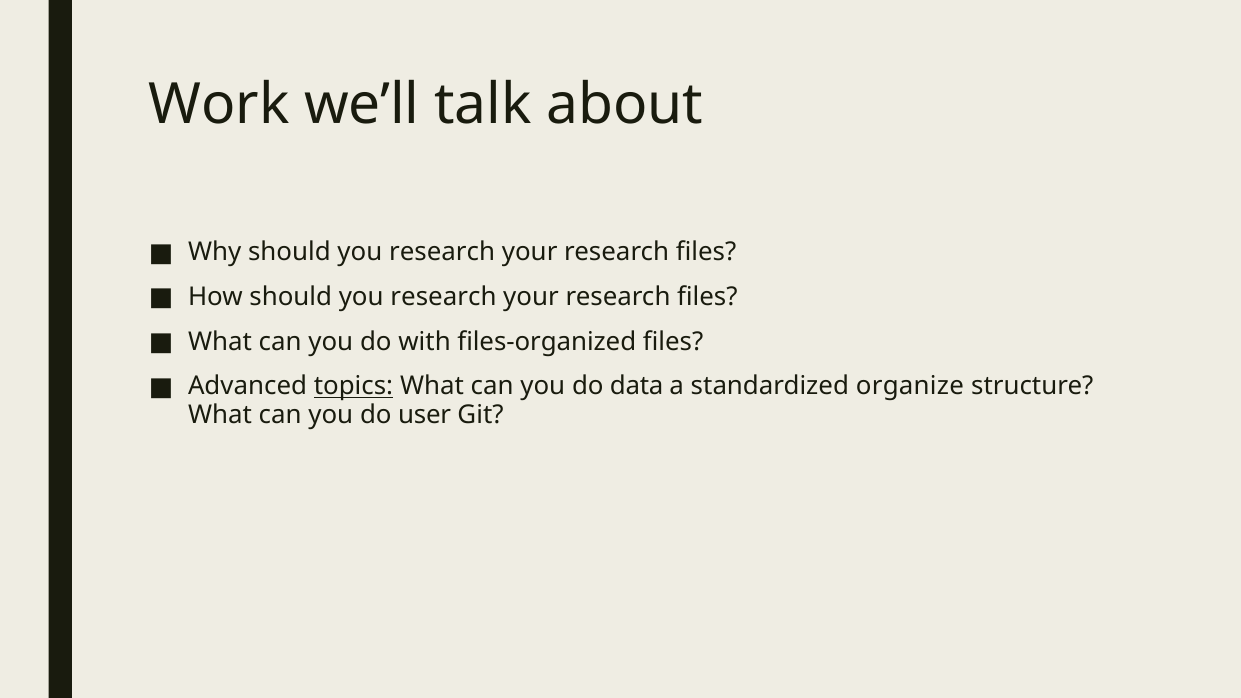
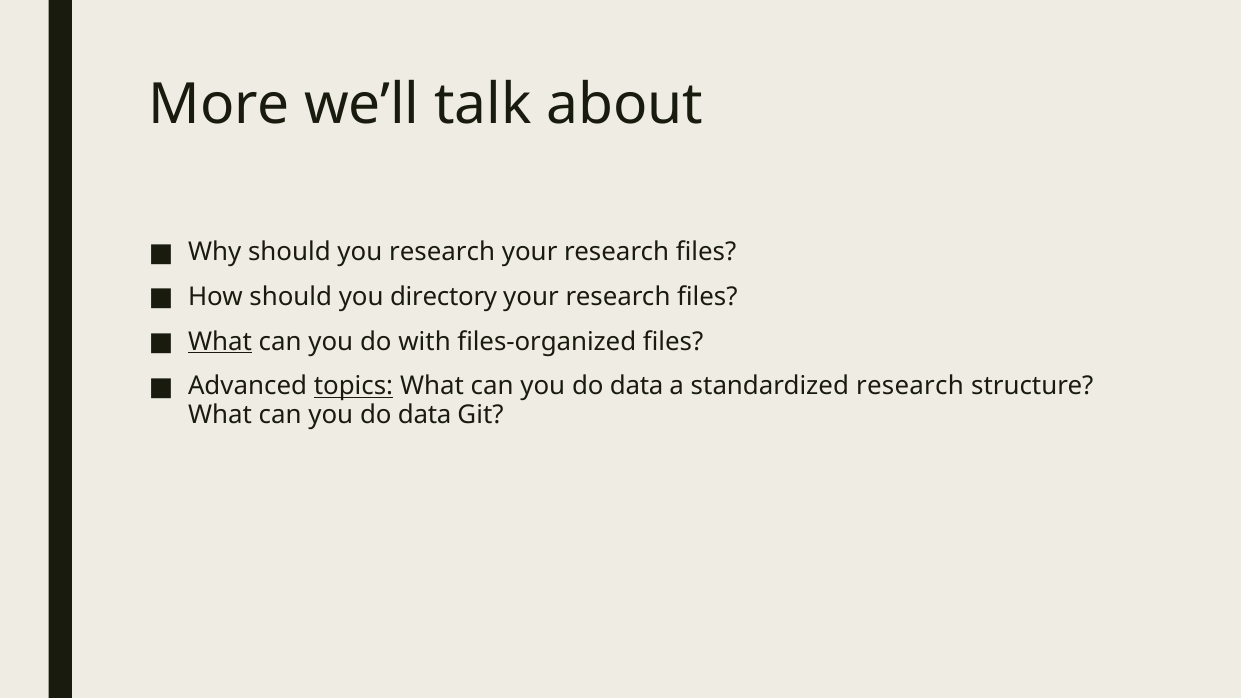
Work: Work -> More (219, 104)
How should you research: research -> directory (444, 297)
What underline: none -> present (220, 342)
standardized organize: organize -> research (910, 386)
user: user -> data (425, 415)
